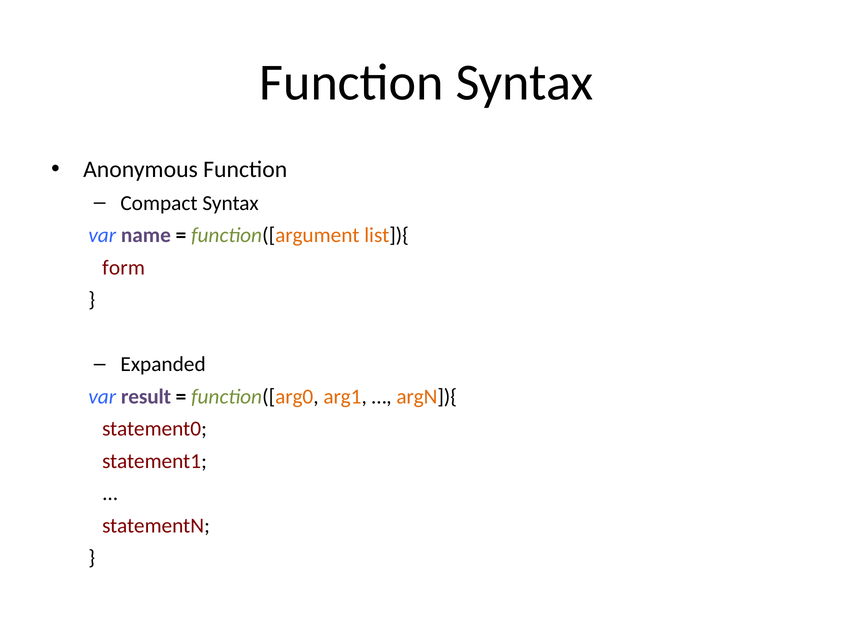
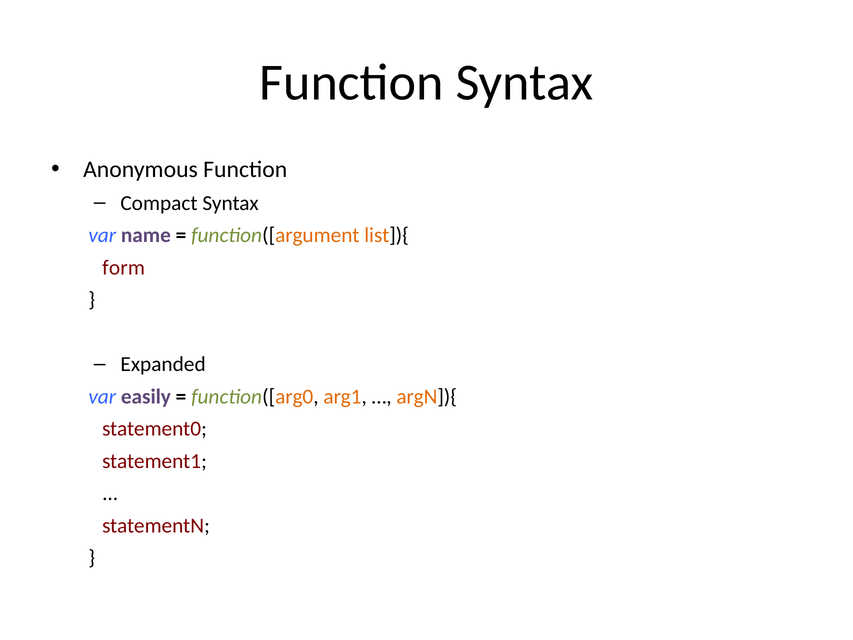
result: result -> easily (146, 396)
